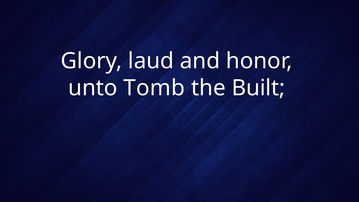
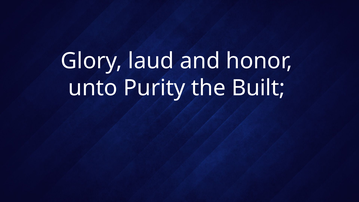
Tomb: Tomb -> Purity (154, 88)
